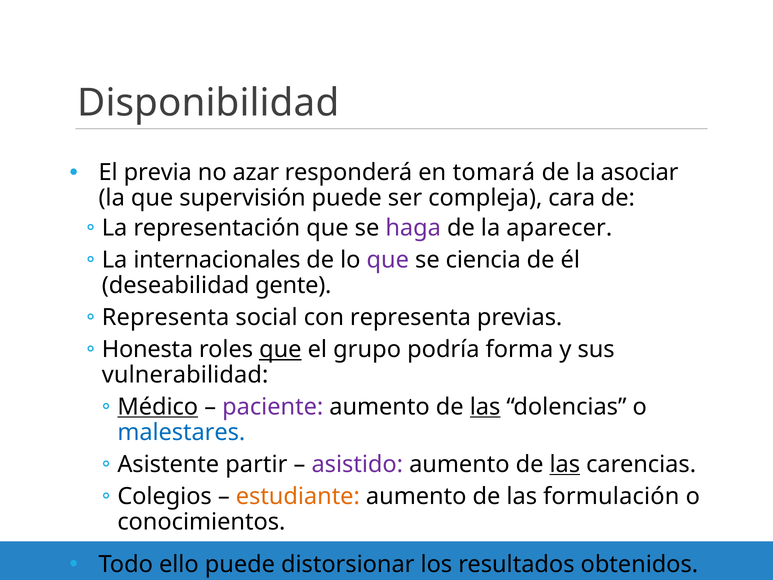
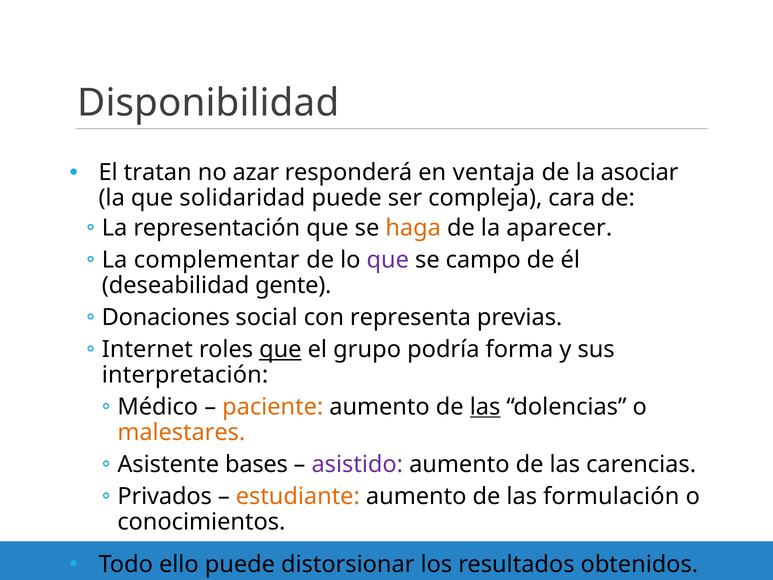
previa: previa -> tratan (158, 173)
tomará: tomará -> ventaja (494, 173)
supervisión: supervisión -> solidaridad (242, 198)
haga colour: purple -> orange (413, 228)
internacionales: internacionales -> complementar (217, 260)
ciencia: ciencia -> campo (483, 260)
Representa: Representa -> Donaciones (166, 317)
Honesta: Honesta -> Internet (147, 349)
vulnerabilidad: vulnerabilidad -> interpretación (185, 375)
Médico underline: present -> none (158, 407)
paciente colour: purple -> orange (273, 407)
malestares colour: blue -> orange (181, 432)
partir: partir -> bases (257, 464)
las underline: present -> none (565, 464)
Colegios: Colegios -> Privados (165, 496)
